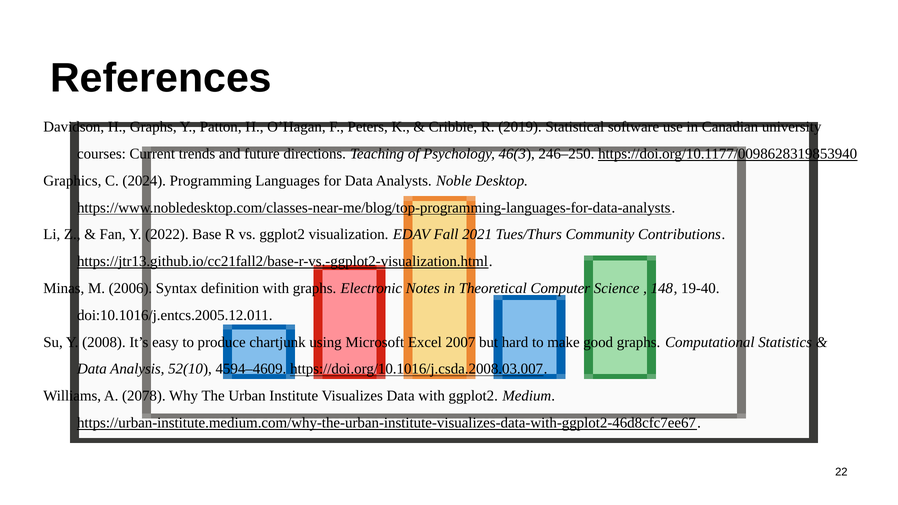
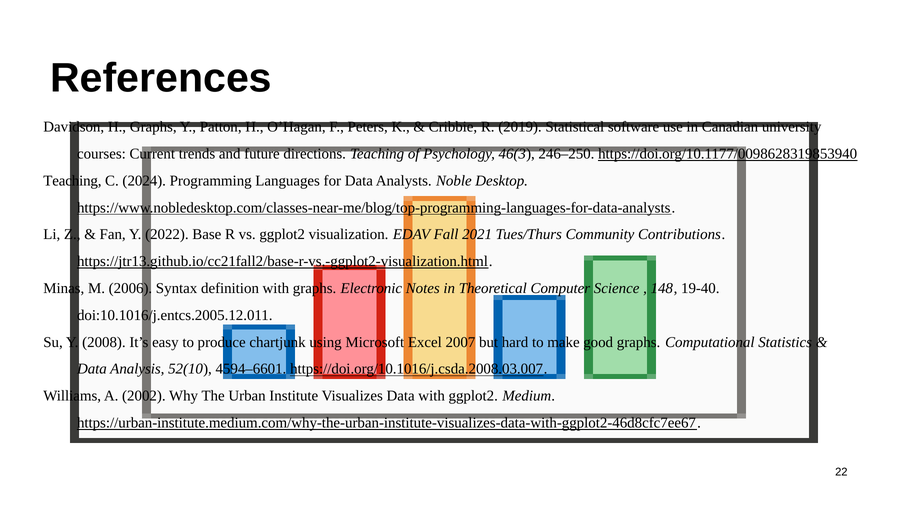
Graphics: Graphics -> Teaching (72, 181)
4594–4609: 4594–4609 -> 4594–6601 (251, 369)
2078: 2078 -> 2002 (144, 396)
